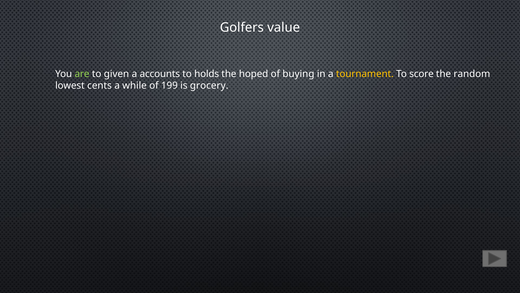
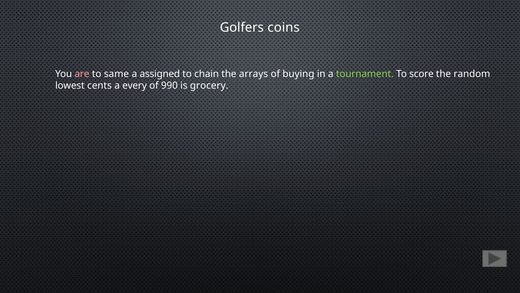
value: value -> coins (284, 27)
are colour: light green -> pink (82, 74)
given: given -> same (116, 74)
accounts: accounts -> assigned (160, 74)
holds: holds -> chain (207, 74)
hoped: hoped -> arrays (254, 74)
tournament colour: yellow -> light green (365, 74)
while: while -> every (135, 85)
199: 199 -> 990 (169, 85)
